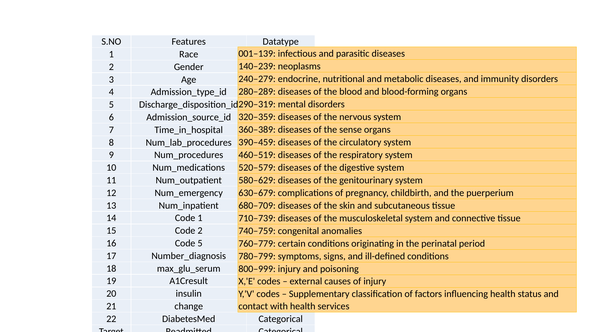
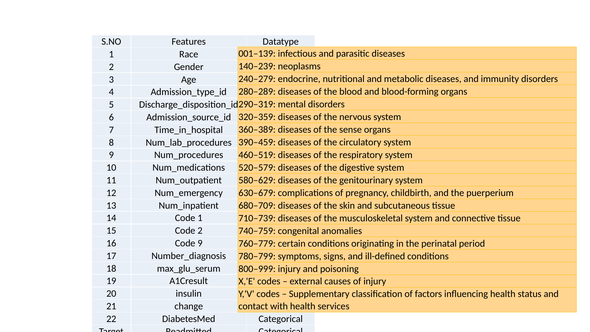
Code 5: 5 -> 9 (200, 243)
